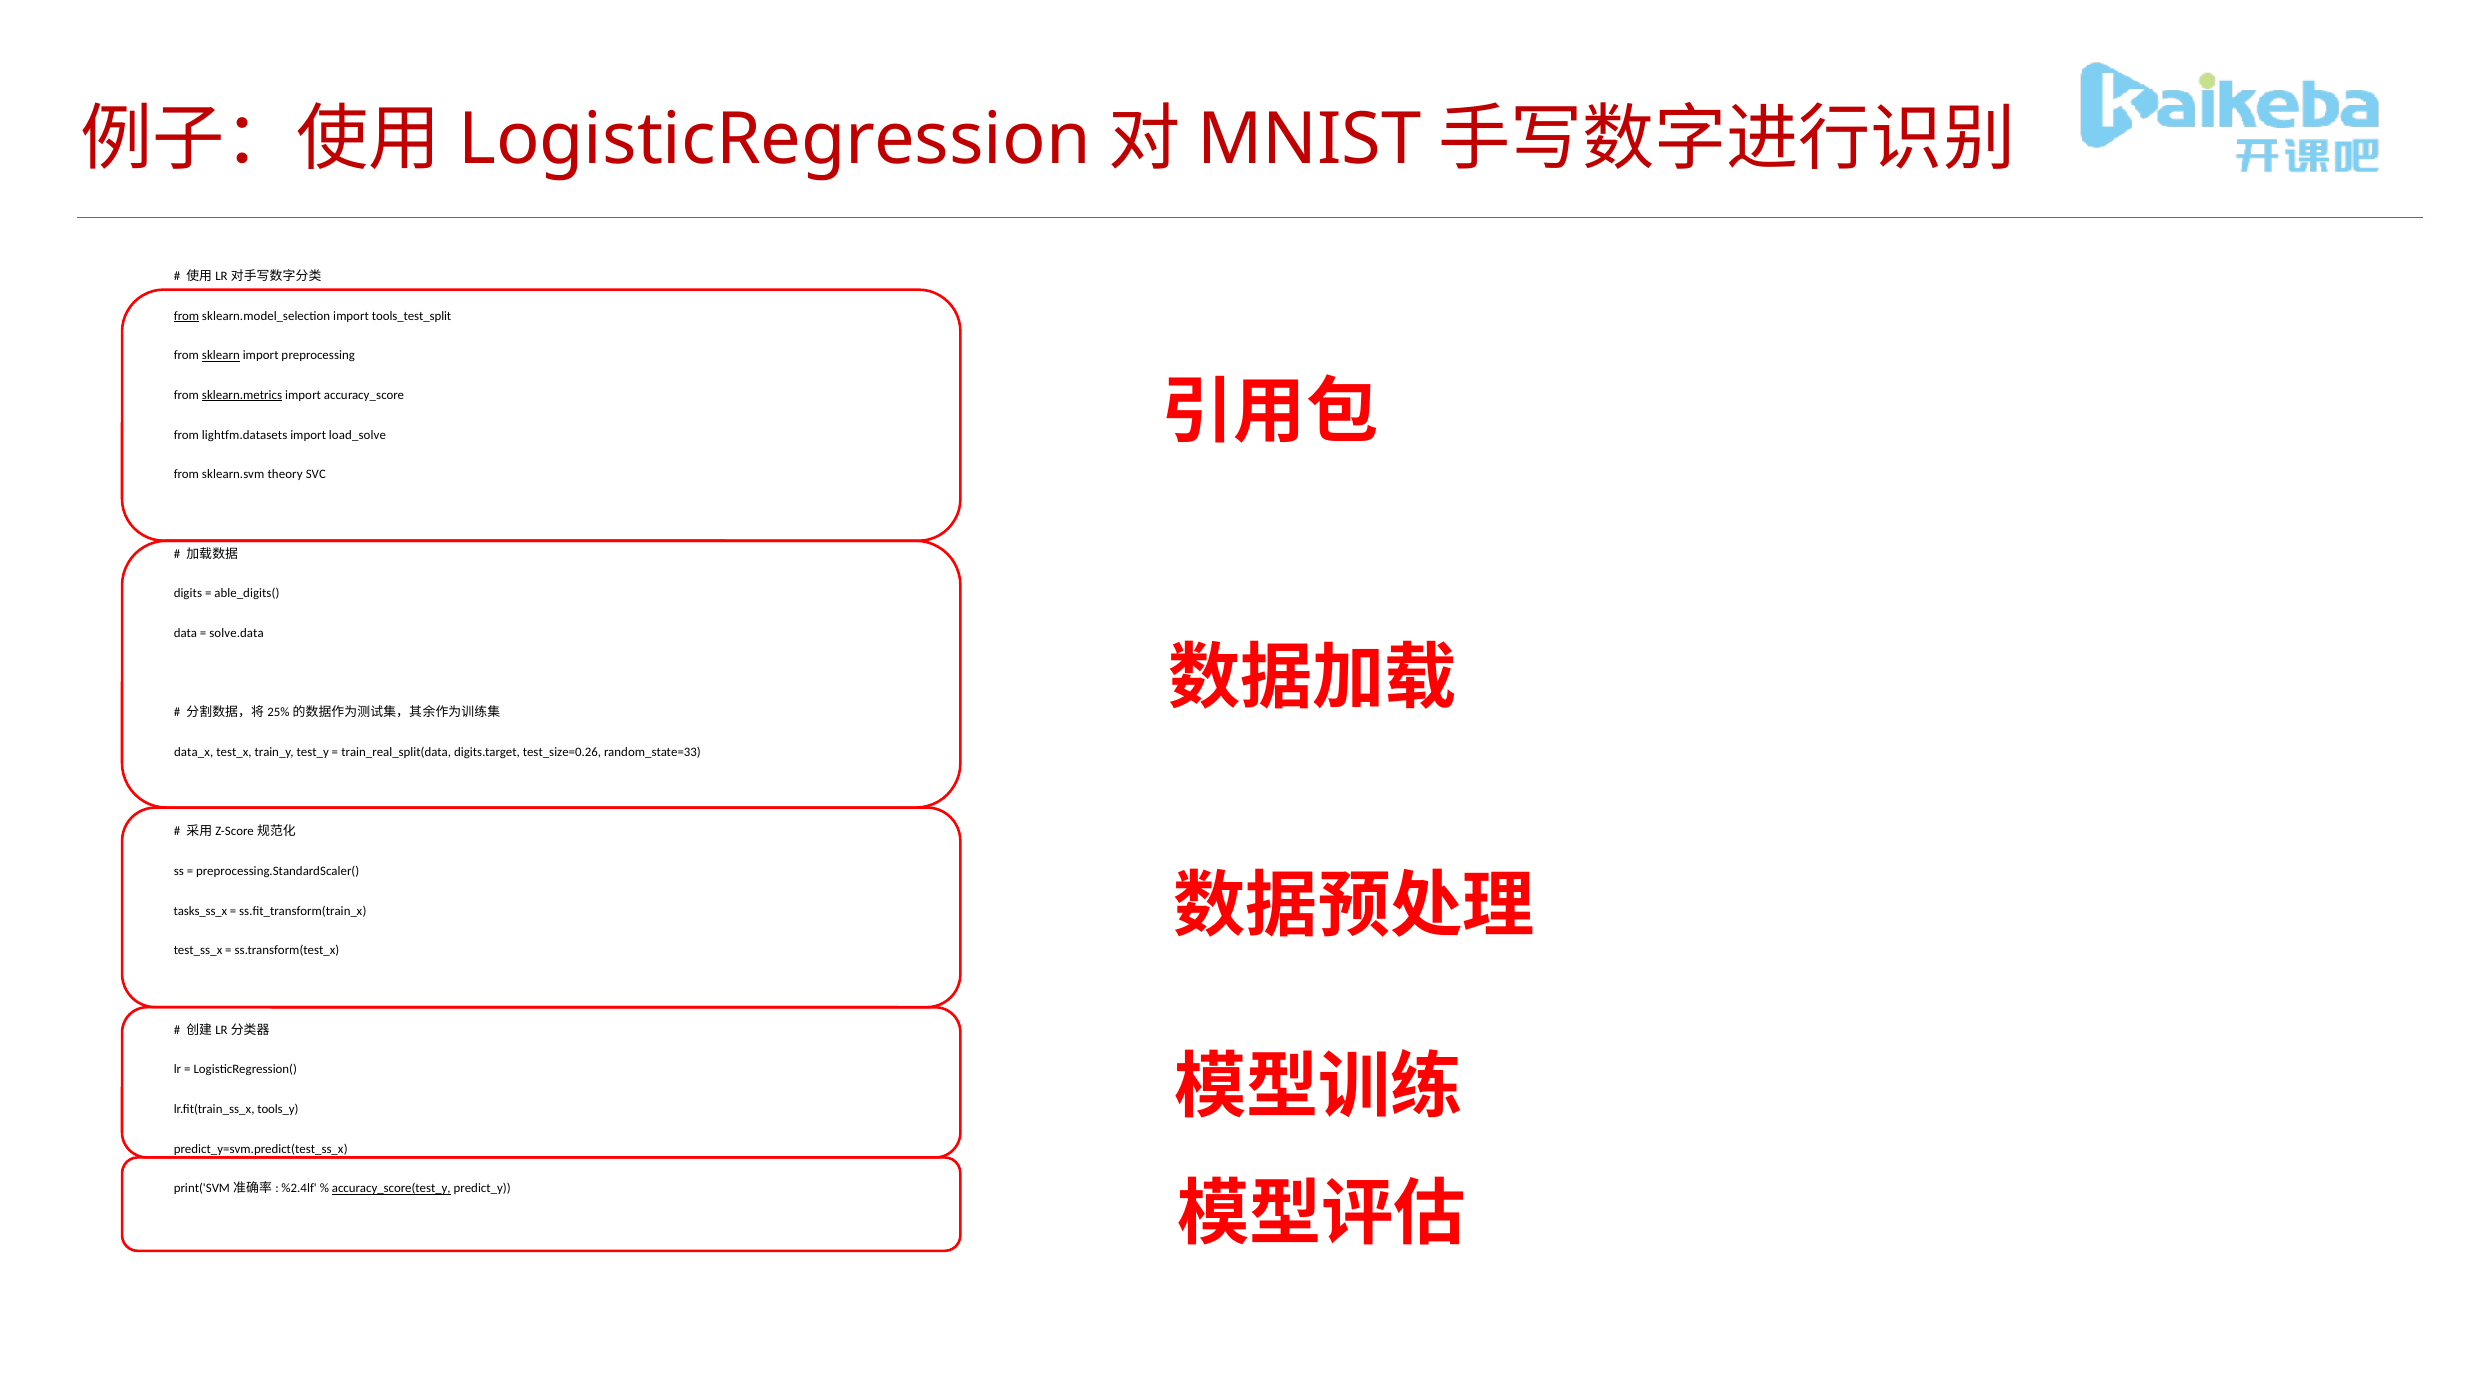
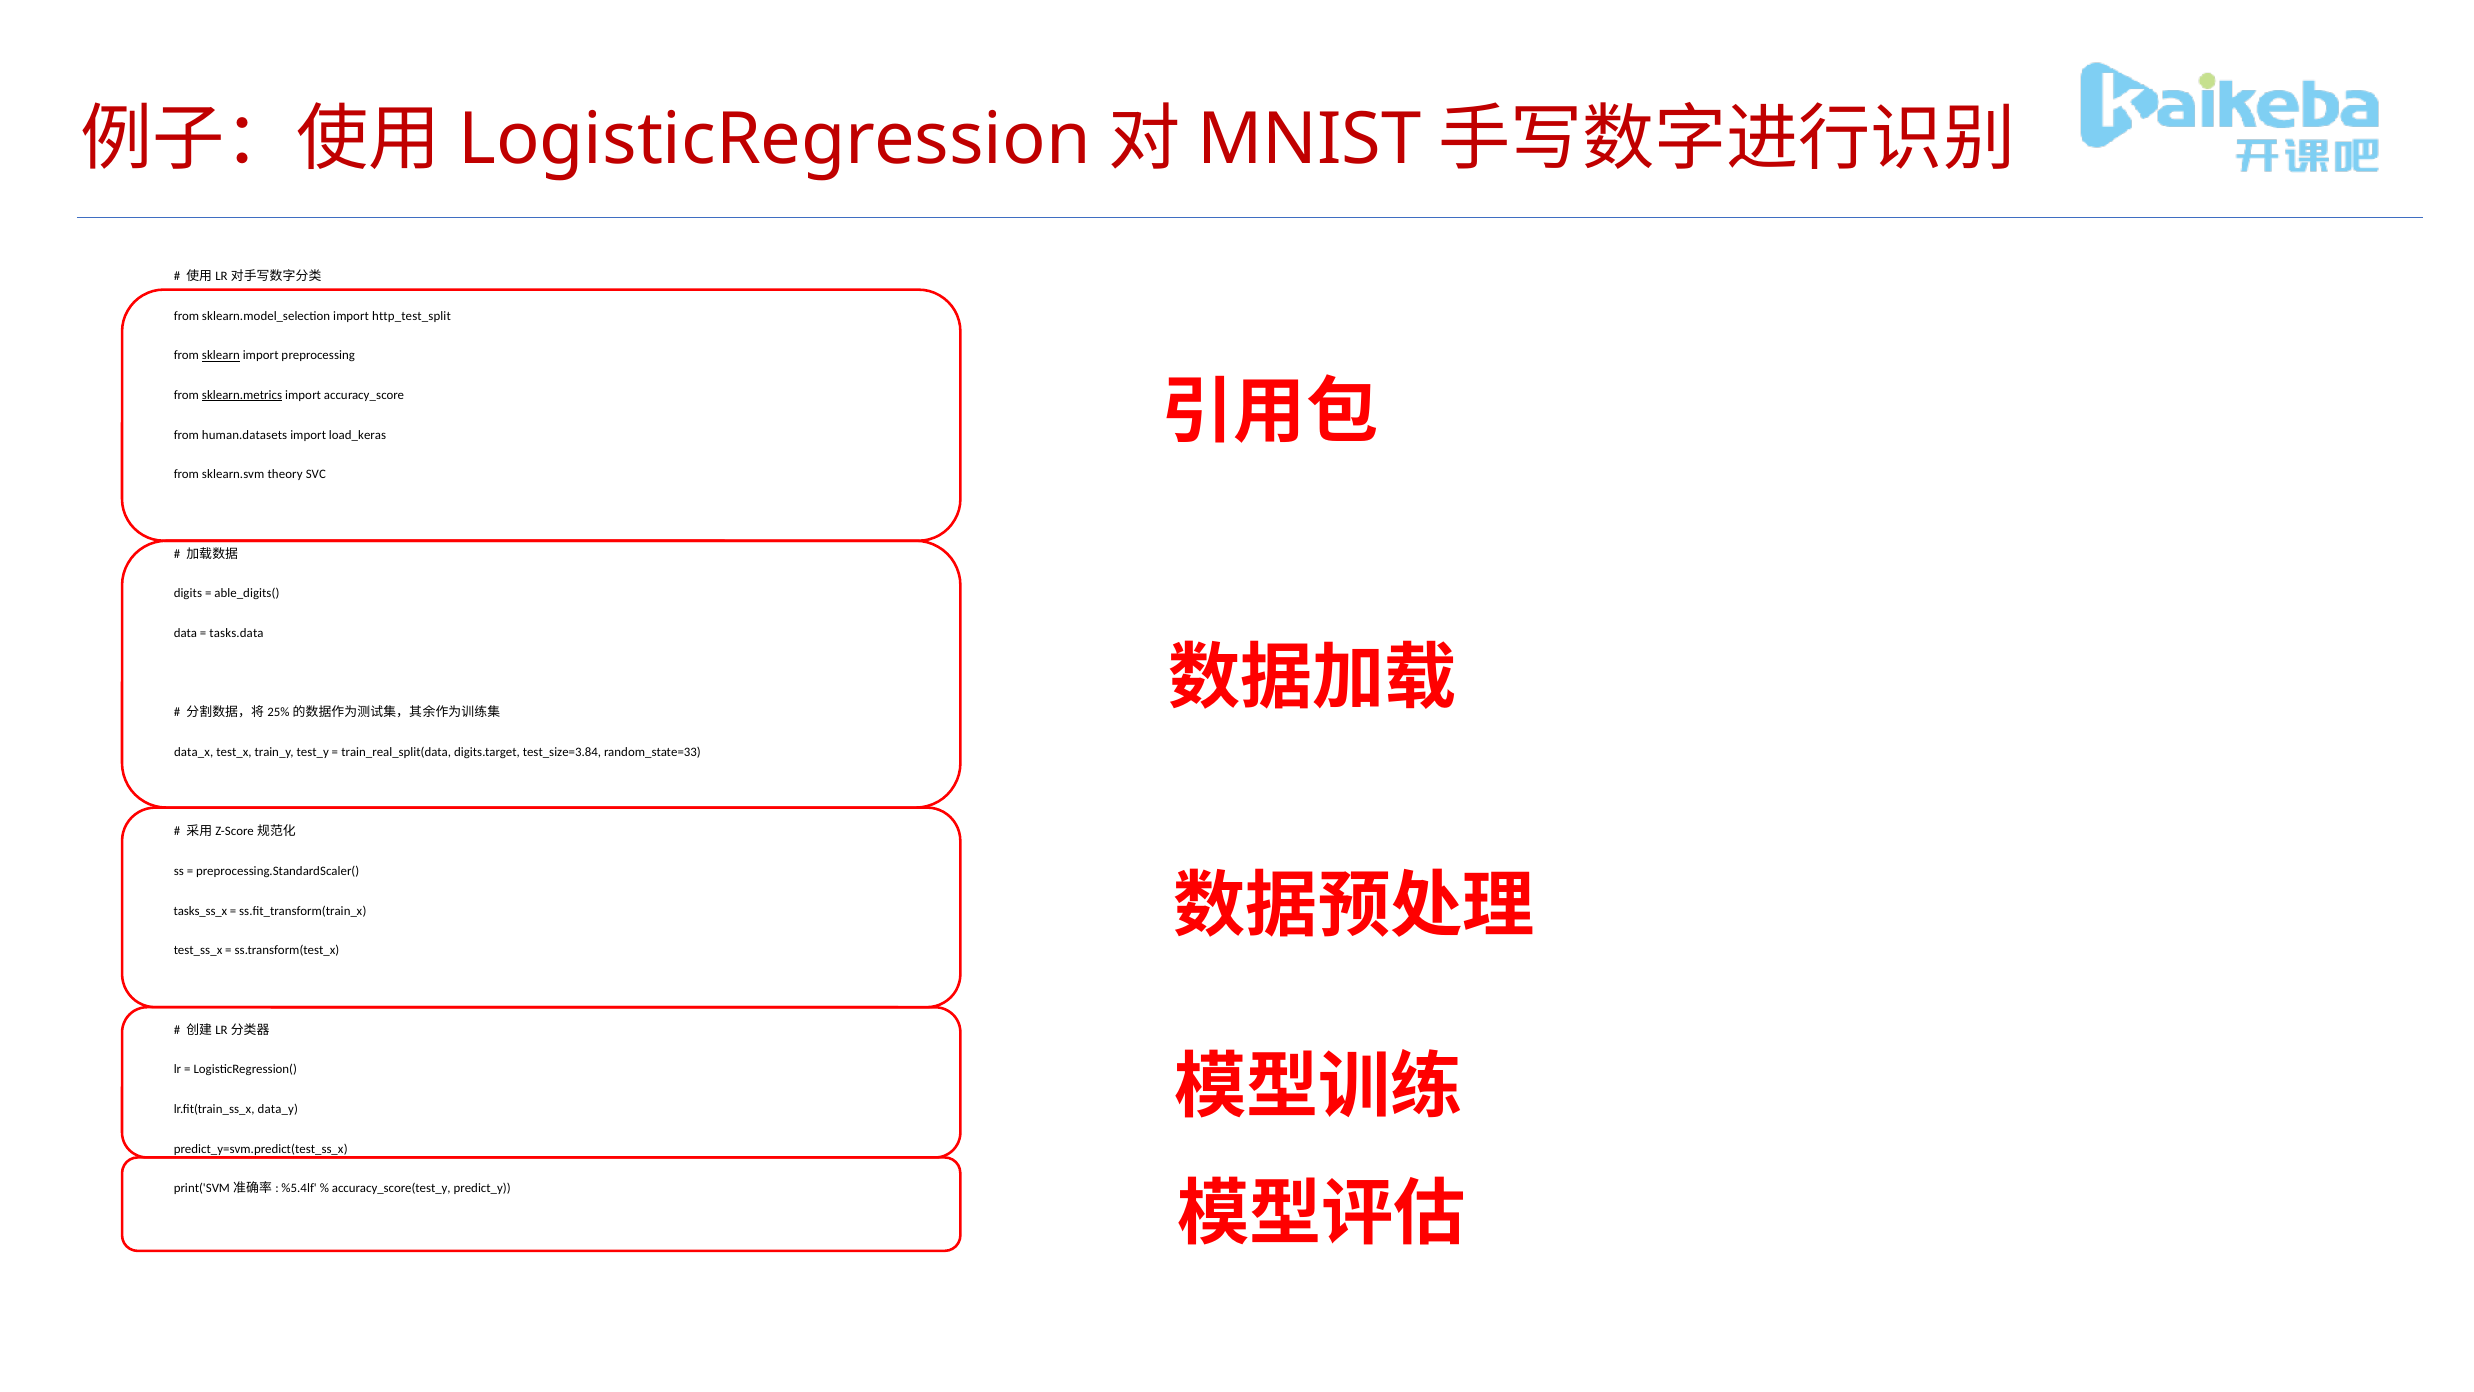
from underline: present -> none (187, 316)
tools_test_split: tools_test_split -> http_test_split (412, 316)
lightfm.datasets: lightfm.datasets -> human.datasets (245, 435)
load_solve: load_solve -> load_keras (358, 435)
solve.data: solve.data -> tasks.data (237, 633)
test_size=0.26: test_size=0.26 -> test_size=3.84 (562, 752)
tools_y: tools_y -> data_y (278, 1109)
%2.4lf: %2.4lf -> %5.4lf (299, 1188)
accuracy_score(test_y underline: present -> none (391, 1188)
